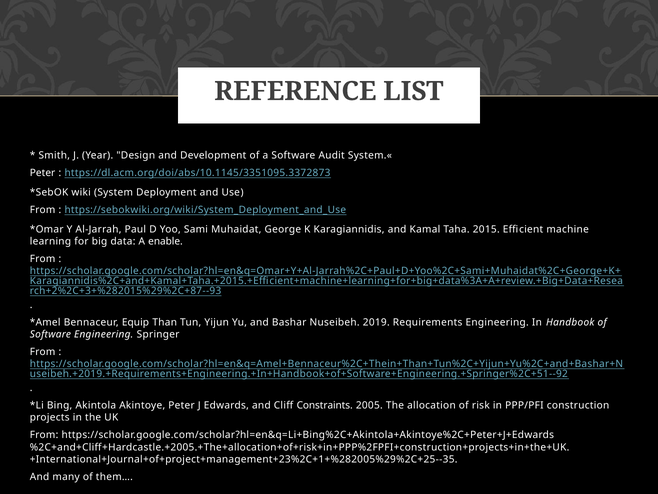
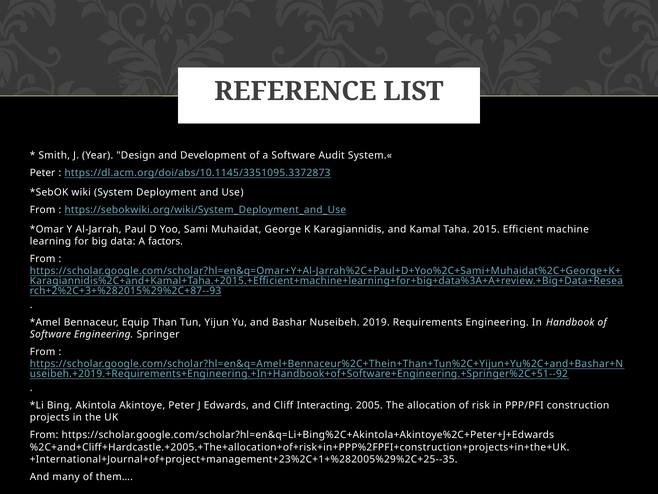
enable: enable -> factors (166, 241)
Constraints: Constraints -> Interacting (325, 405)
